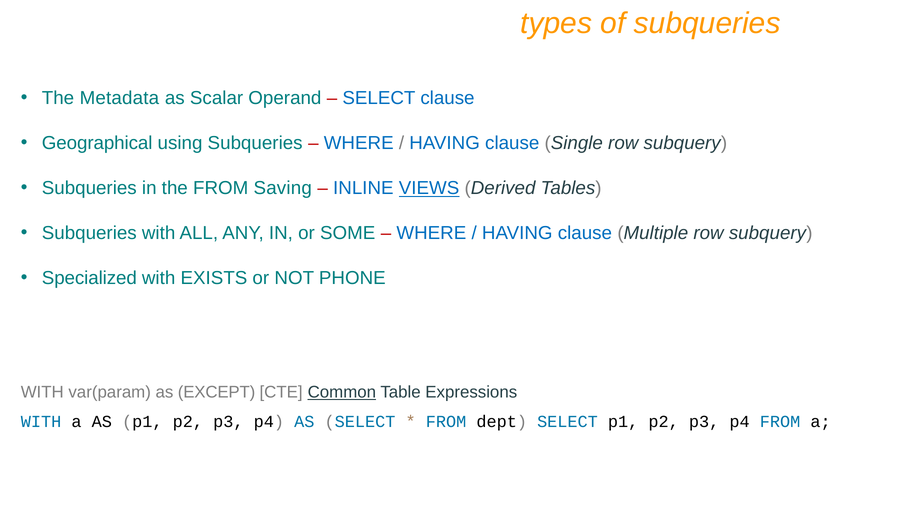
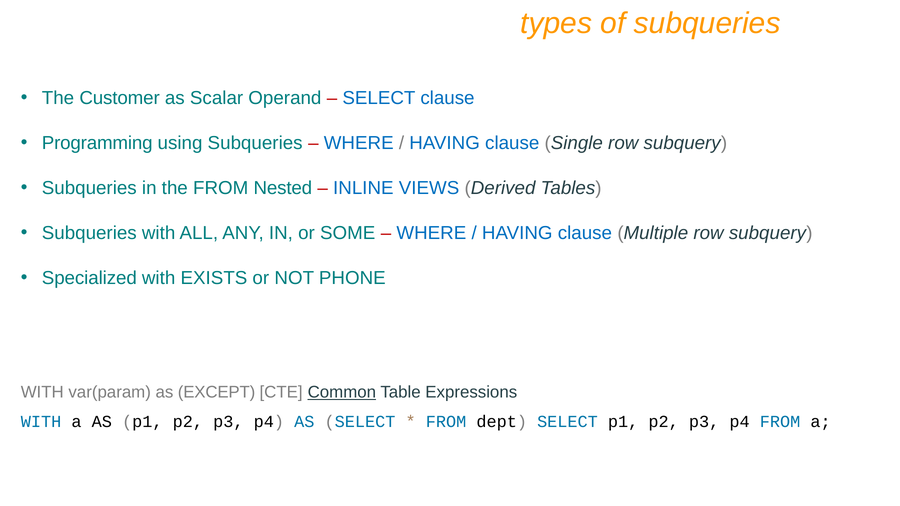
Metadata: Metadata -> Customer (120, 98)
Geographical: Geographical -> Programming (97, 143)
Saving: Saving -> Nested (283, 188)
VIEWS underline: present -> none (429, 188)
